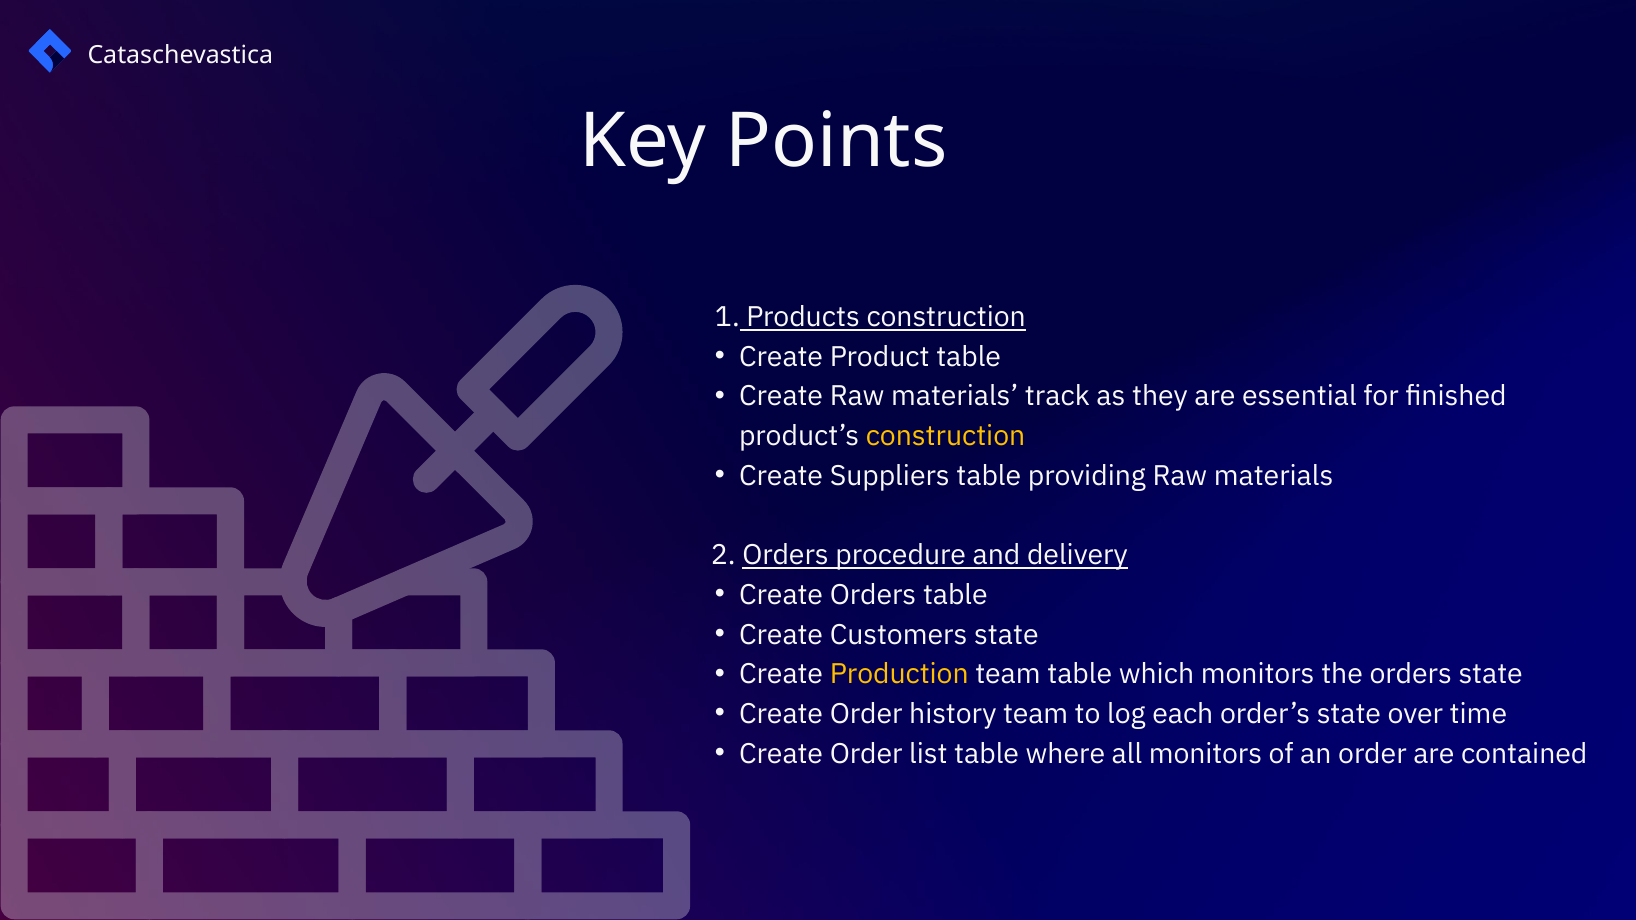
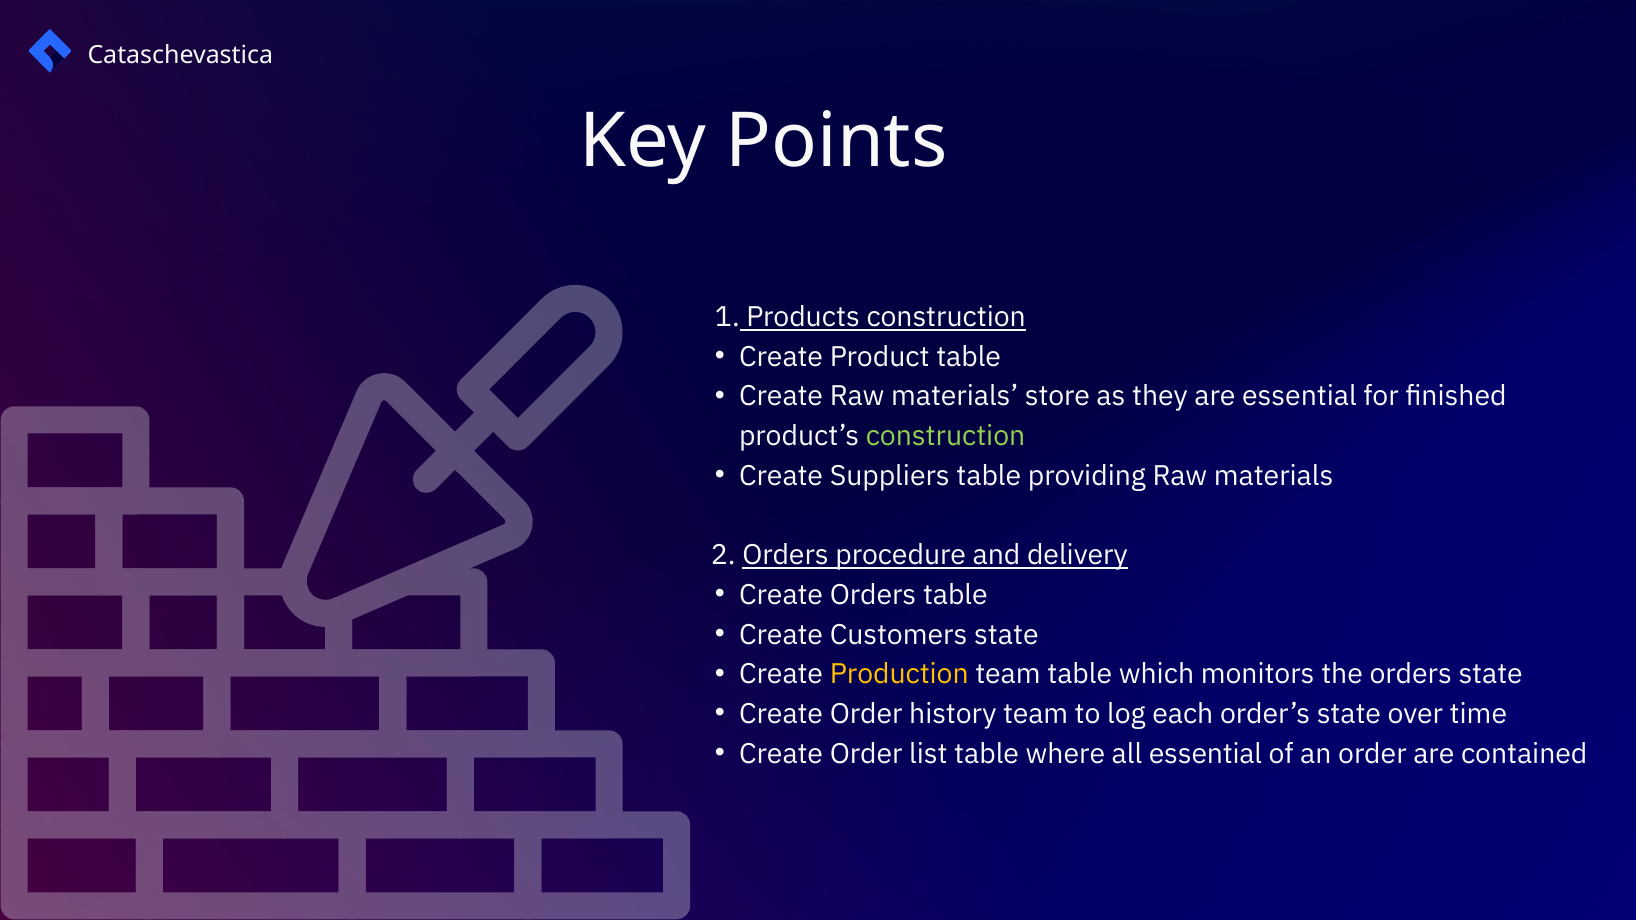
track: track -> store (1057, 396)
construction colour: yellow -> light green (946, 436)
all monitors: monitors -> essential (1206, 754)
